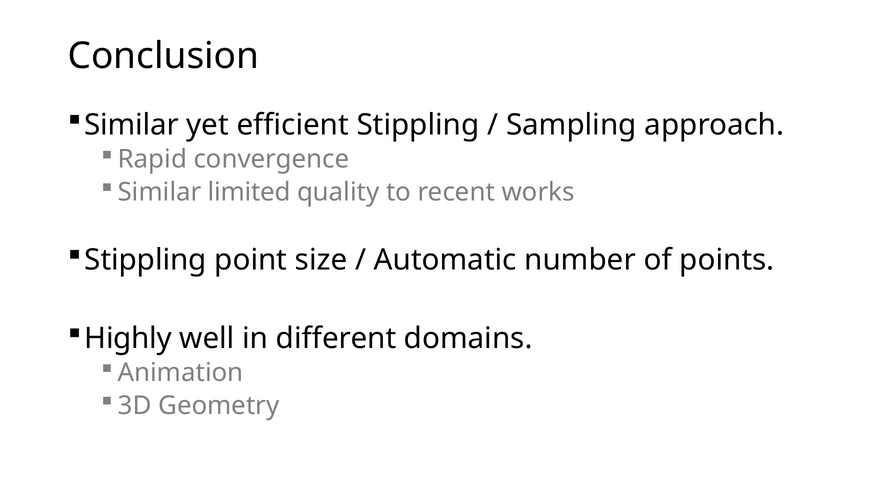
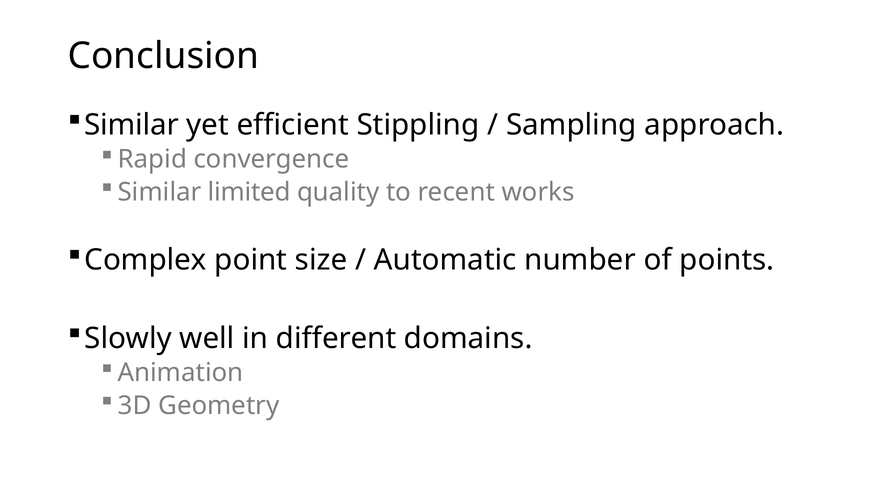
Stippling: Stippling -> Complex (146, 260)
Highly: Highly -> Slowly (128, 338)
